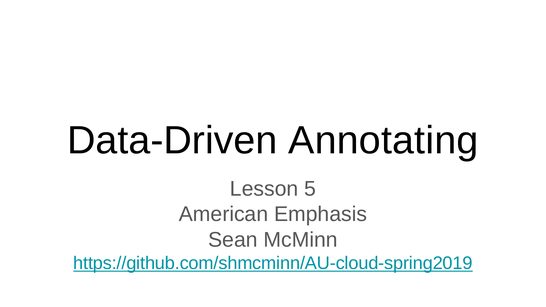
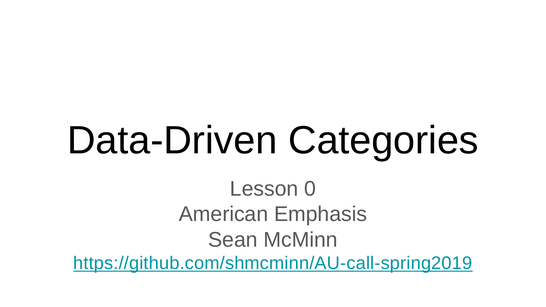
Annotating: Annotating -> Categories (383, 141)
5: 5 -> 0 (310, 189)
https://github.com/shmcminn/AU-cloud-spring2019: https://github.com/shmcminn/AU-cloud-spring2019 -> https://github.com/shmcminn/AU-call-spring2019 (273, 263)
